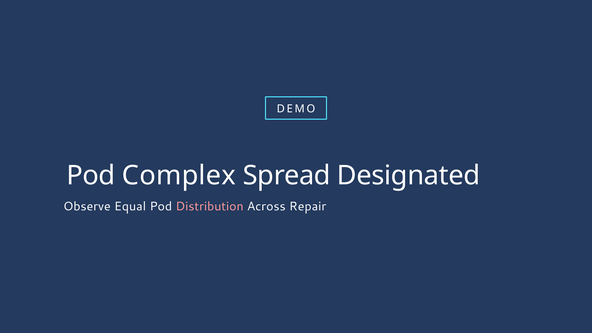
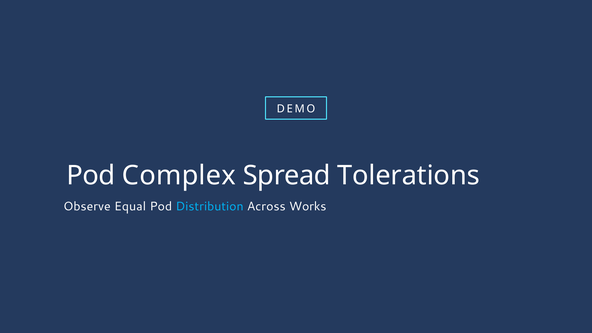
Designated: Designated -> Tolerations (408, 175)
Distribution colour: pink -> light blue (210, 206)
Repair: Repair -> Works (308, 206)
